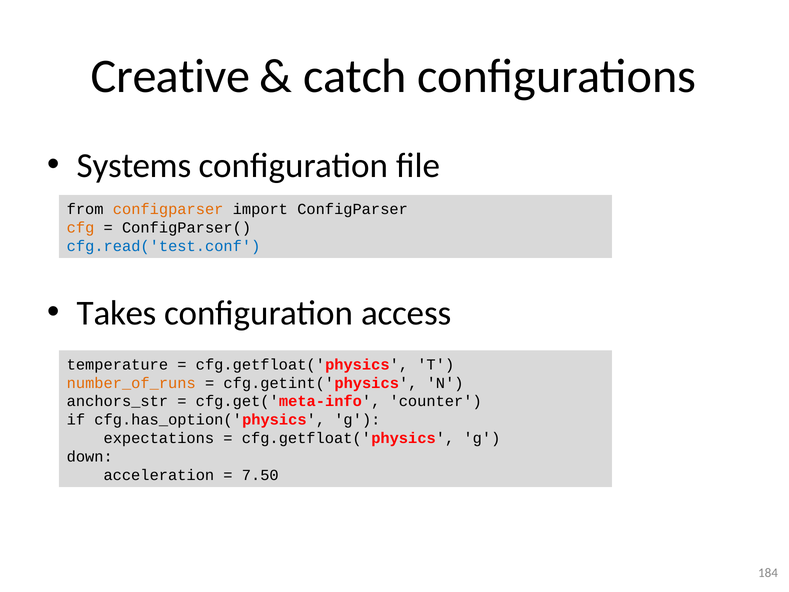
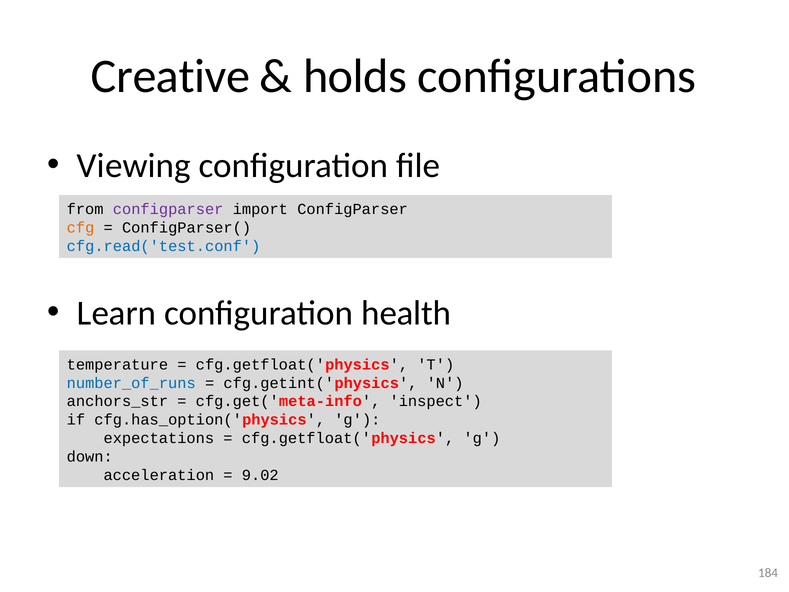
catch: catch -> holds (355, 76)
Systems: Systems -> Viewing (134, 166)
configparser colour: orange -> purple (168, 209)
Takes: Takes -> Learn (117, 313)
access: access -> health (406, 313)
number_of_runs colour: orange -> blue (131, 383)
counter: counter -> inspect (436, 401)
7.50: 7.50 -> 9.02 (260, 475)
